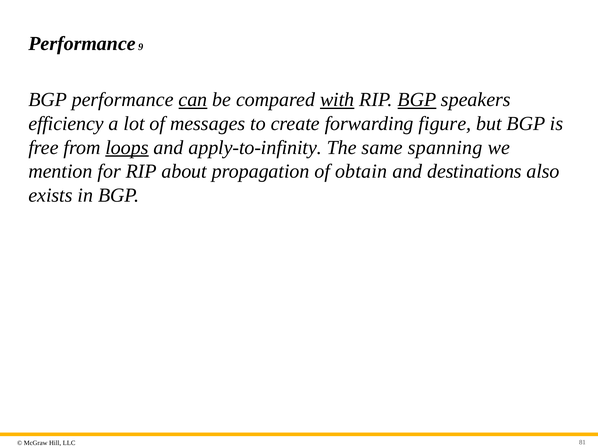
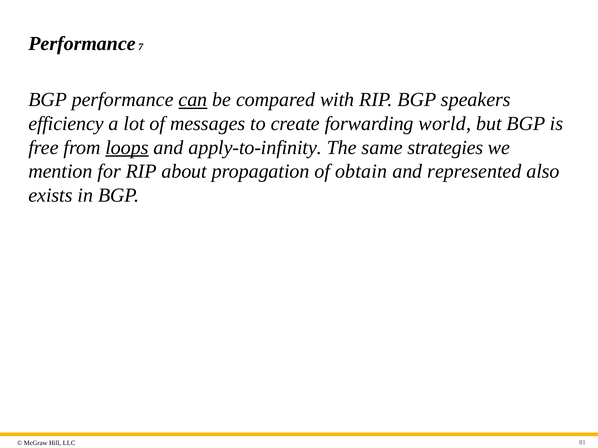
9: 9 -> 7 (141, 47)
with underline: present -> none (337, 100)
BGP underline: present -> none (417, 100)
figure: figure -> world (445, 124)
spanning: spanning -> strategies (445, 148)
destinations: destinations -> represented (474, 172)
